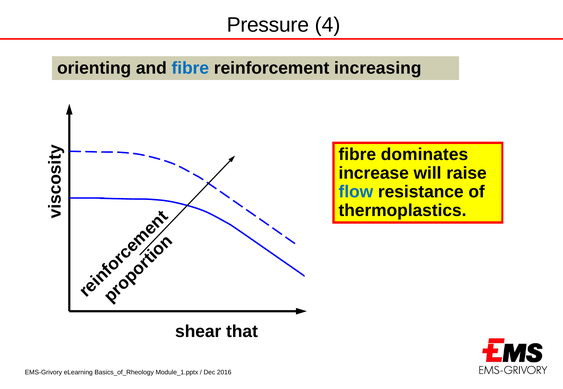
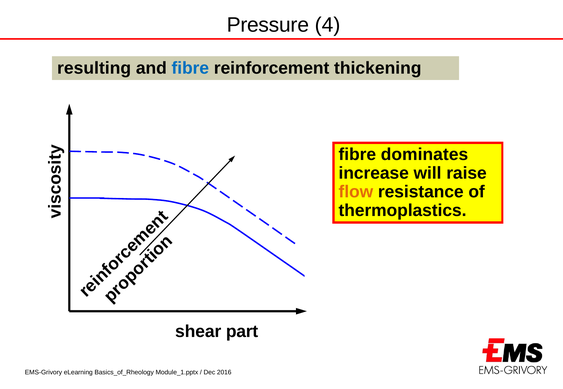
orienting: orienting -> resulting (94, 68)
increasing: increasing -> thickening (378, 68)
flow colour: blue -> orange (356, 192)
that: that -> part (242, 332)
